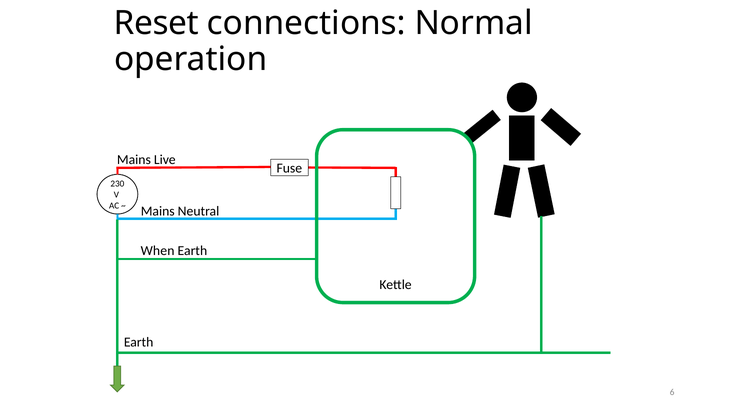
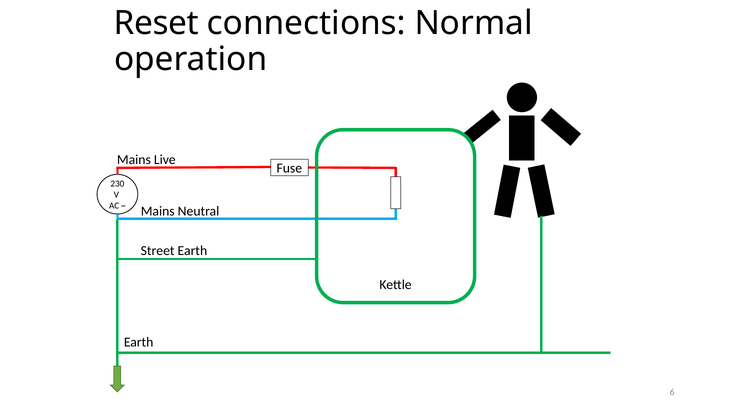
When: When -> Street (158, 251)
